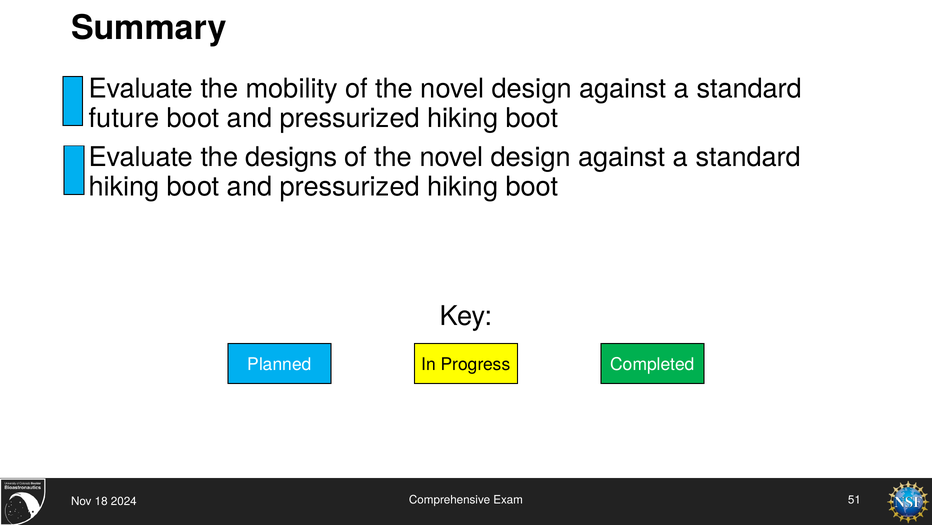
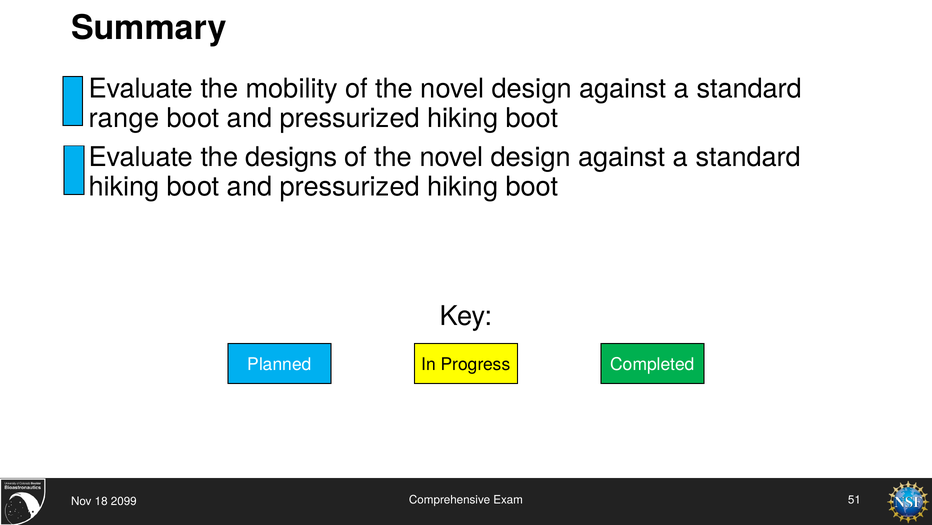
future: future -> range (124, 118)
2024: 2024 -> 2099 (124, 501)
